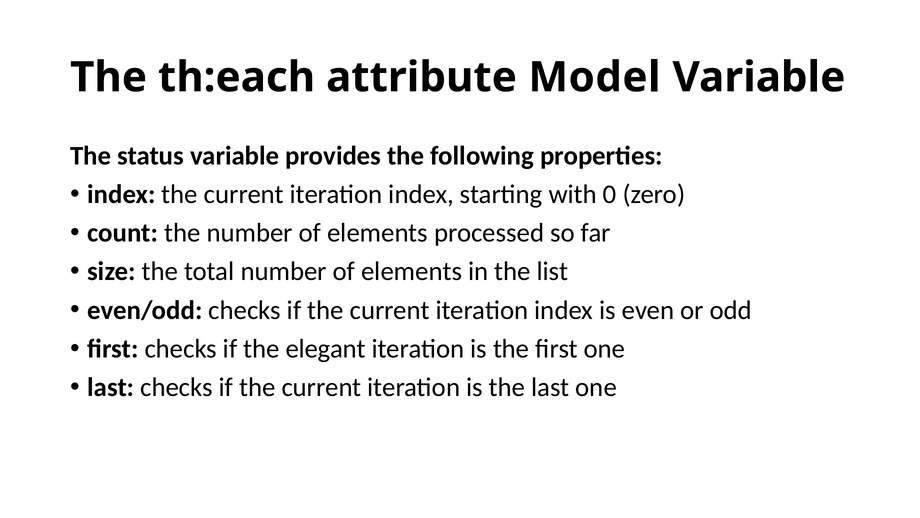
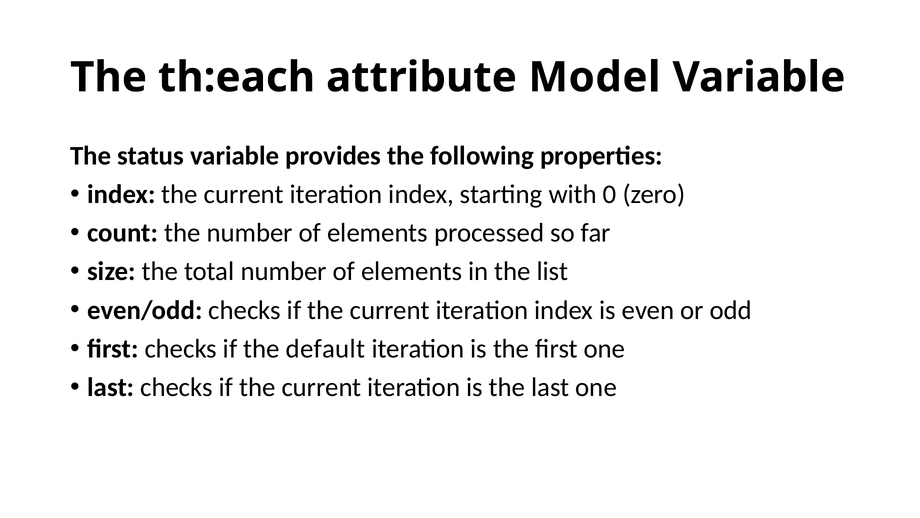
elegant: elegant -> default (326, 348)
